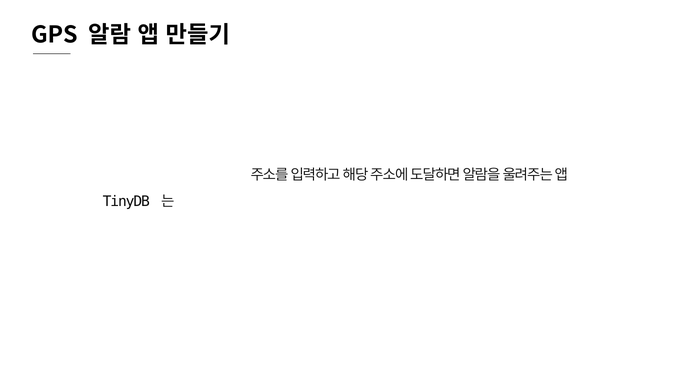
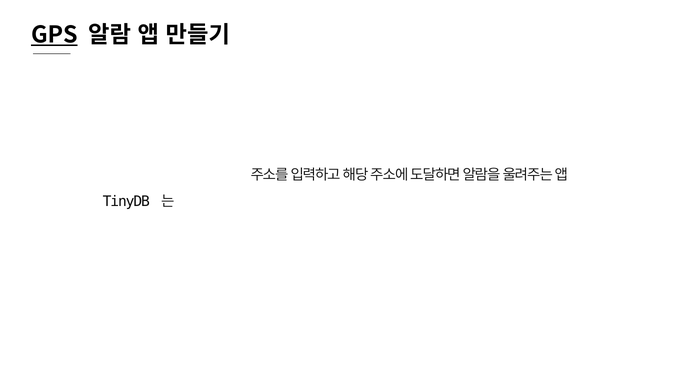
GPS underline: none -> present (54, 35)
